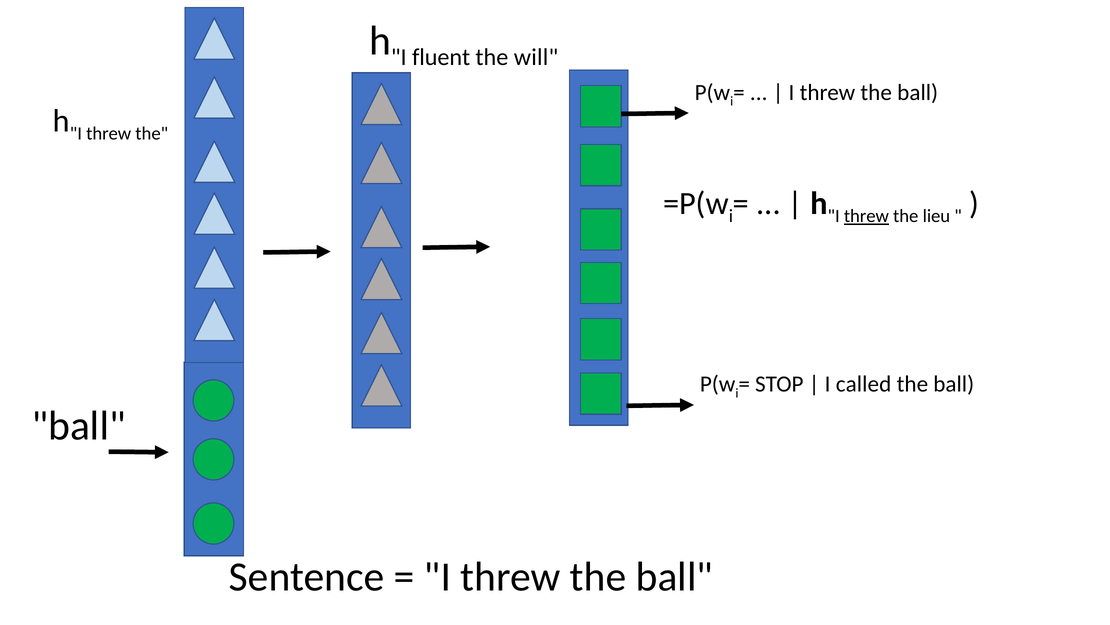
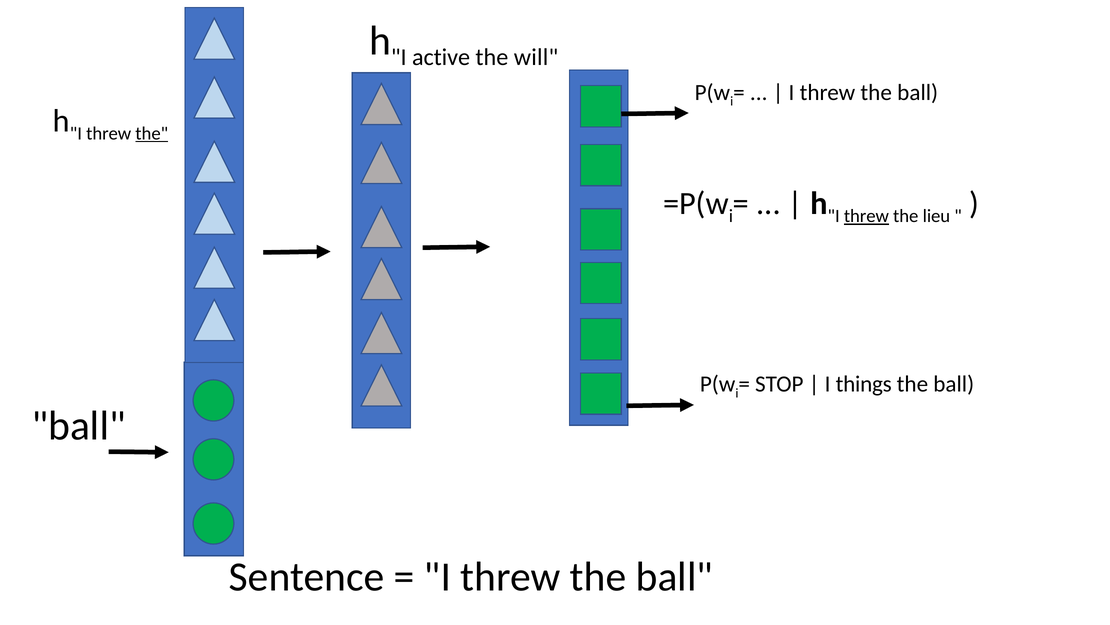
fluent: fluent -> active (441, 57)
the underline: none -> present (152, 133)
called: called -> things (864, 384)
